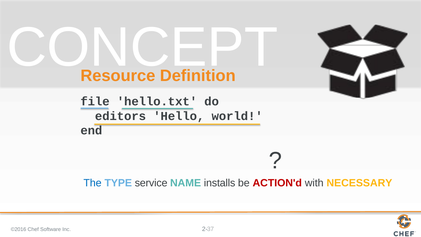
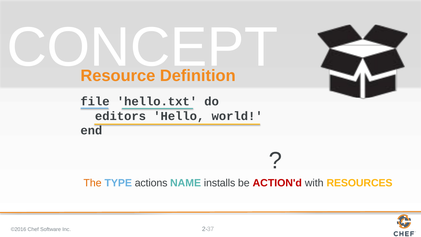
The colour: blue -> orange (93, 183)
service: service -> actions (151, 183)
NECESSARY: NECESSARY -> RESOURCES (359, 183)
